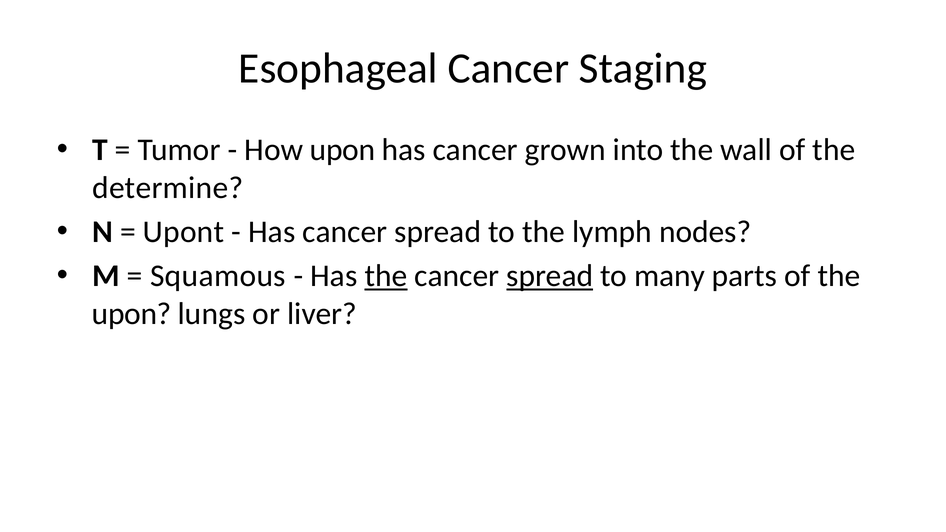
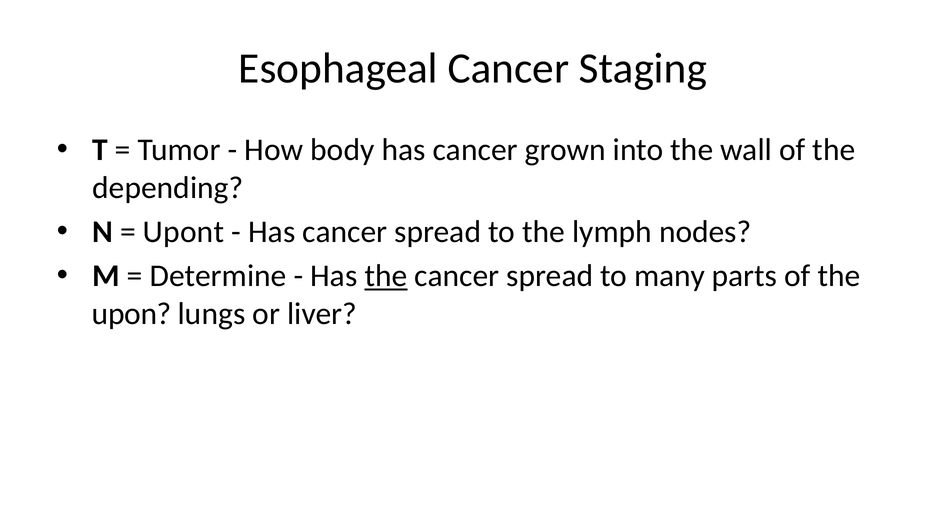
How upon: upon -> body (342, 150)
determine: determine -> depending (168, 188)
Squamous: Squamous -> Determine (218, 276)
spread underline: present -> none (550, 276)
